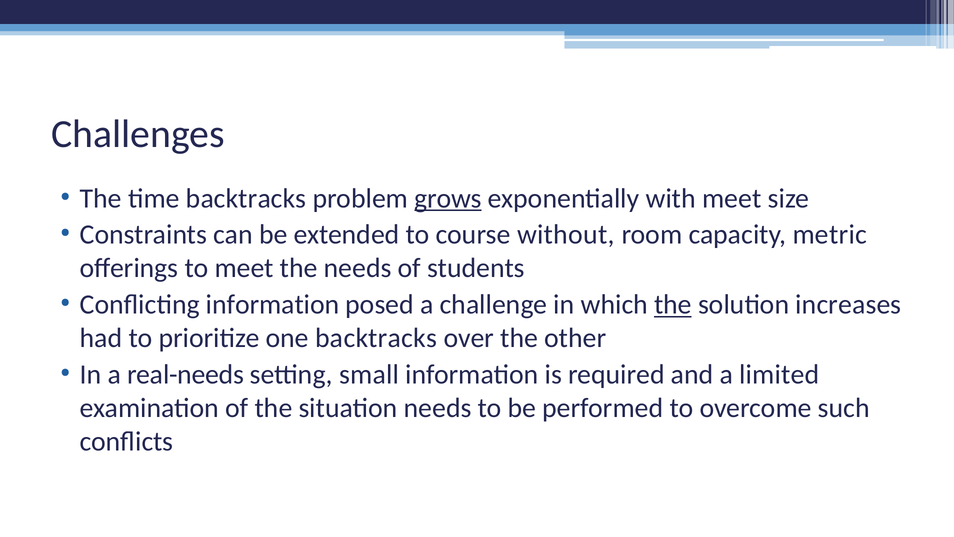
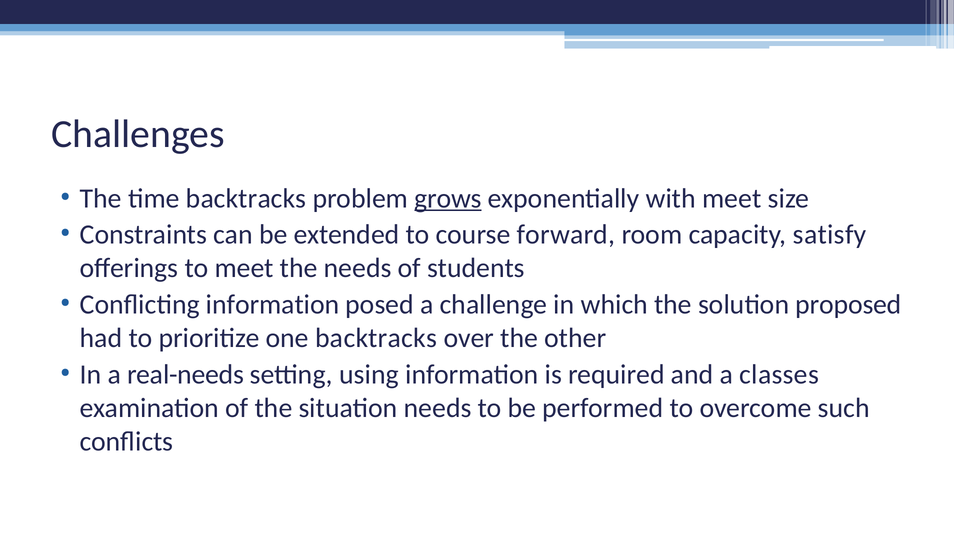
without: without -> forward (566, 235)
metric: metric -> satisfy (830, 235)
the underline: present -> none (673, 304)
increases: increases -> proposed (849, 304)
small: small -> using (369, 374)
limited: limited -> classes (779, 374)
